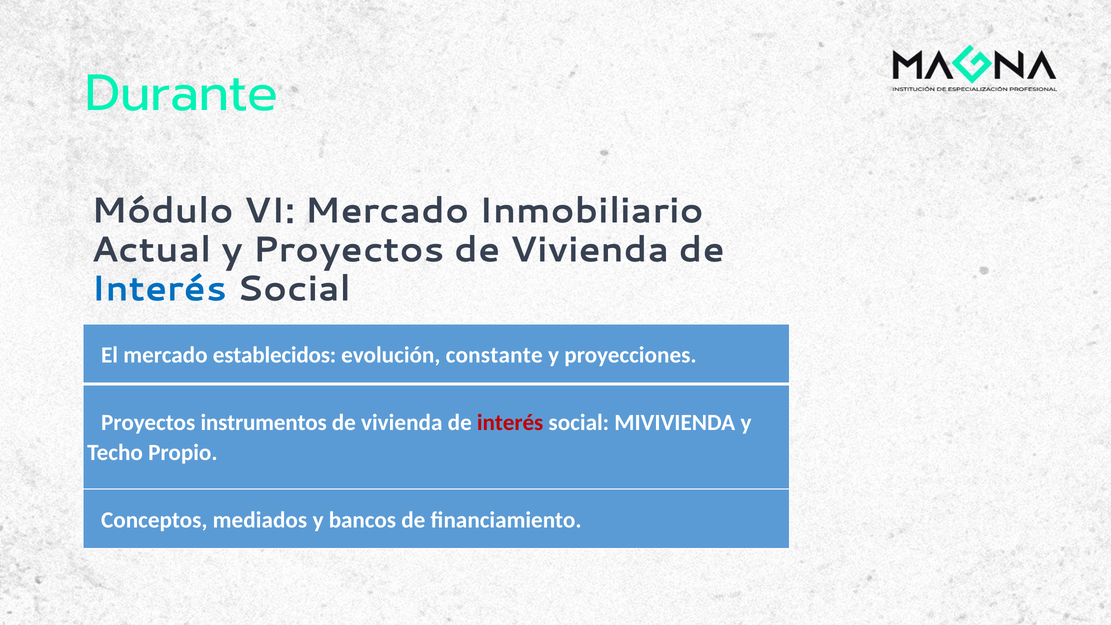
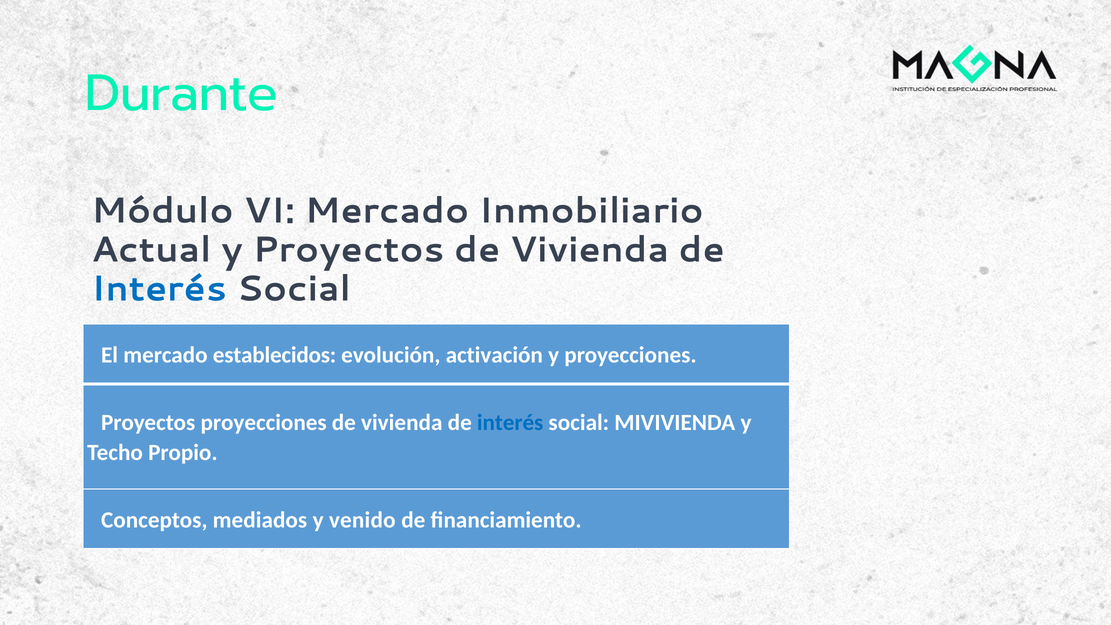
constante: constante -> activación (494, 355)
Proyectos instrumentos: instrumentos -> proyecciones (264, 422)
interés colour: red -> blue (510, 422)
bancos: bancos -> venido (362, 520)
